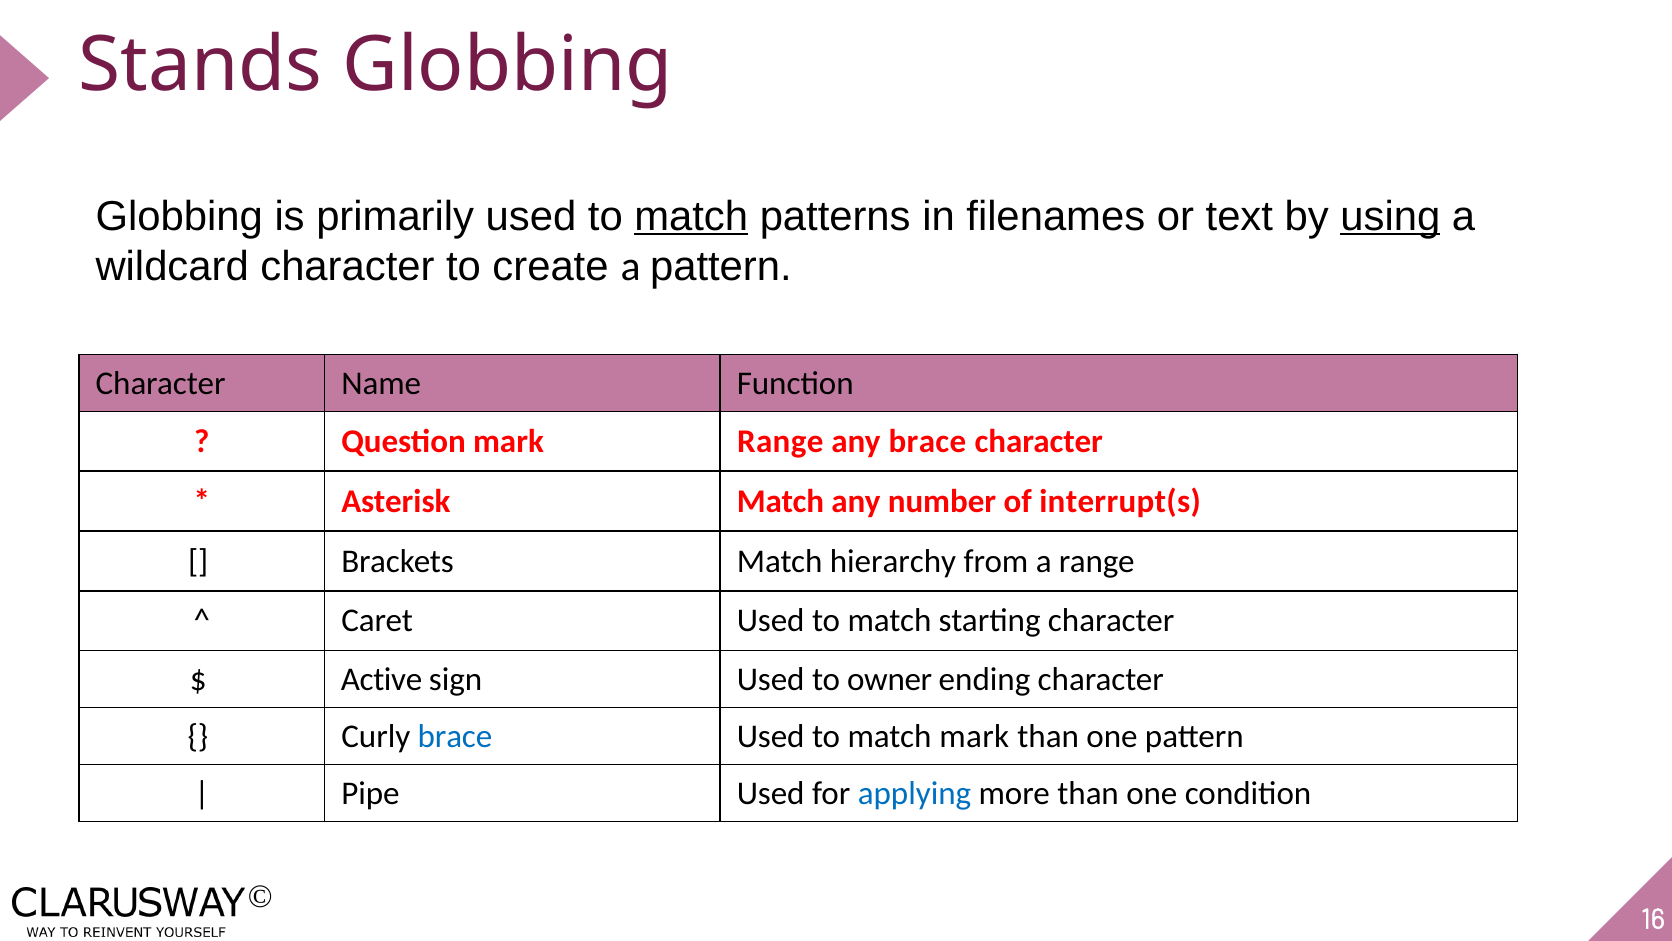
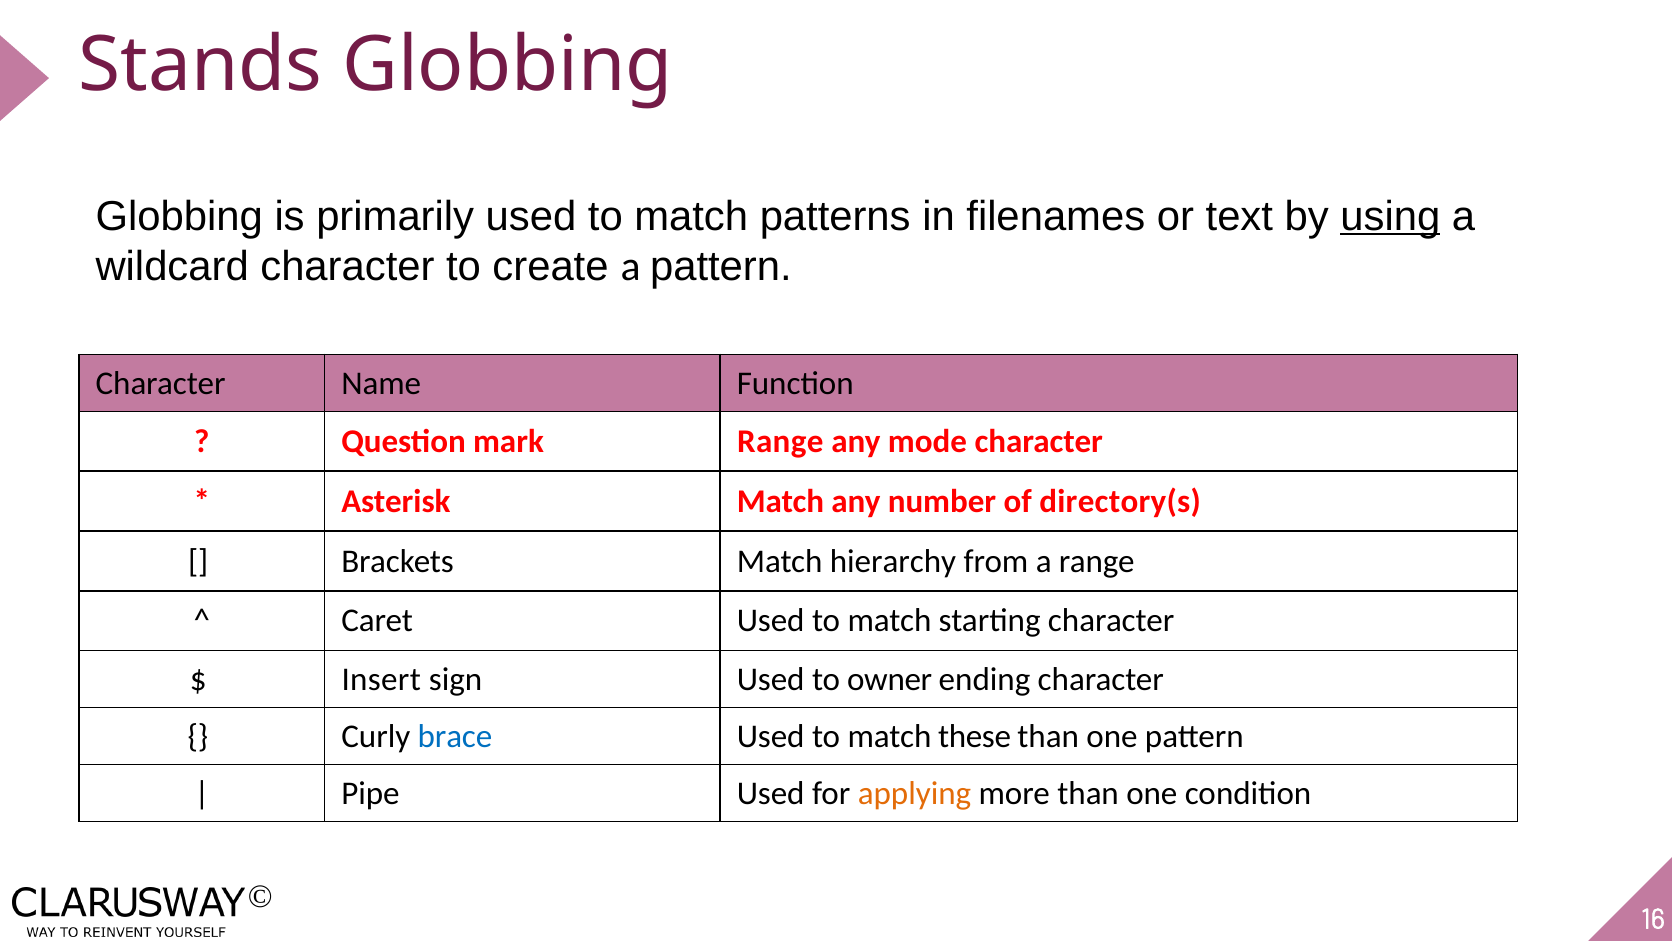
match underline: present -> none (691, 216)
any brace: brace -> mode (928, 441)
interrupt(s: interrupt(s -> directory(s (1120, 501)
Active: Active -> Insert (381, 679)
match mark: mark -> these (975, 736)
applying colour: blue -> orange (915, 793)
